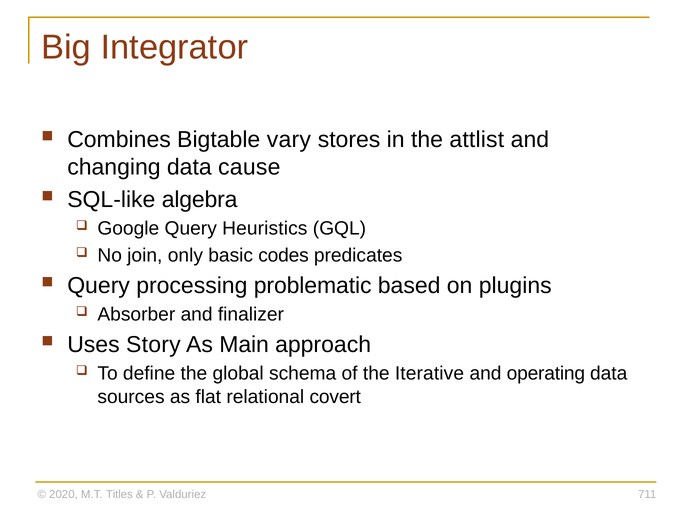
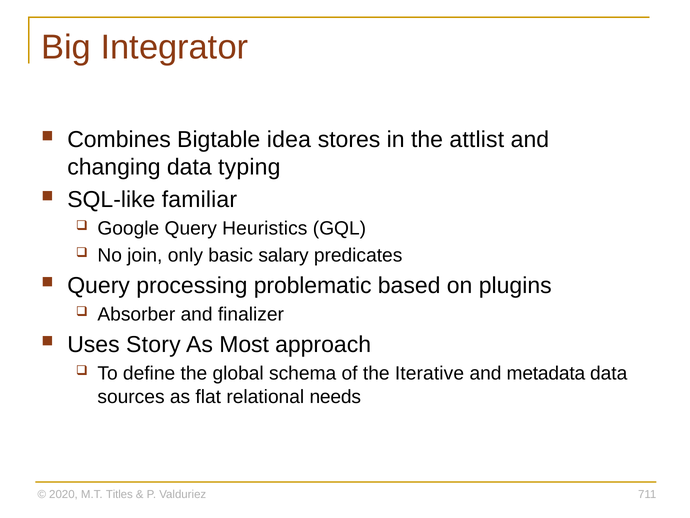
vary: vary -> idea (289, 140)
cause: cause -> typing (249, 167)
algebra: algebra -> familiar (199, 199)
codes: codes -> salary (284, 255)
Main: Main -> Most (244, 344)
operating: operating -> metadata (546, 373)
covert: covert -> needs (335, 396)
